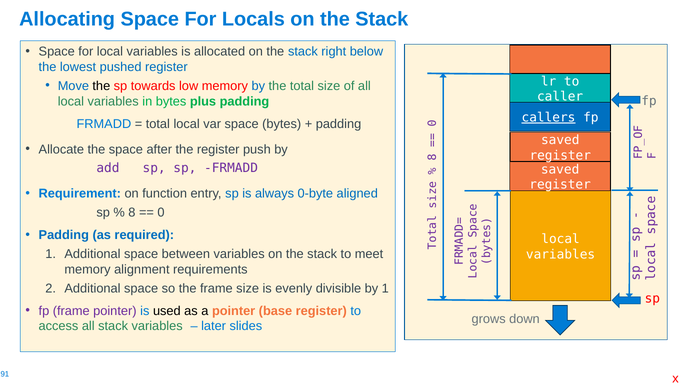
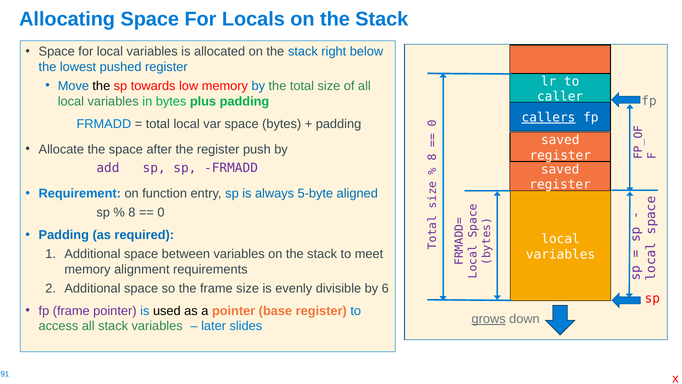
0-byte: 0-byte -> 5-byte (315, 194)
by 1: 1 -> 6 (385, 288)
grows underline: none -> present (489, 319)
